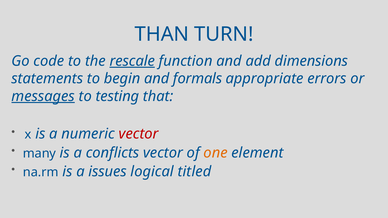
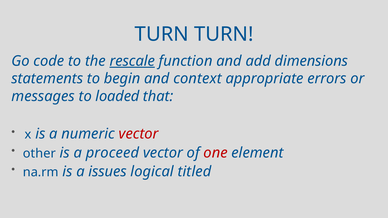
THAN: THAN -> TURN (162, 34)
formals: formals -> context (197, 79)
messages underline: present -> none (43, 96)
testing: testing -> loaded (117, 96)
many: many -> other (39, 154)
conflicts: conflicts -> proceed (112, 153)
one colour: orange -> red (216, 153)
